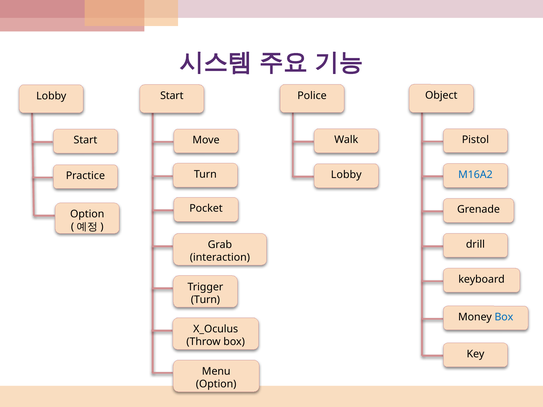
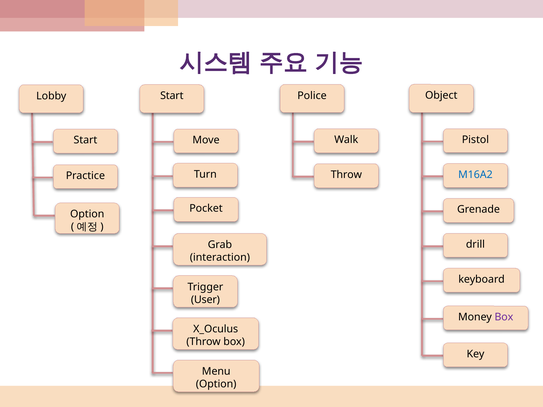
Lobby: Lobby -> Throw (346, 175)
Turn: Turn -> User (205, 300)
Box colour: blue -> purple (504, 317)
